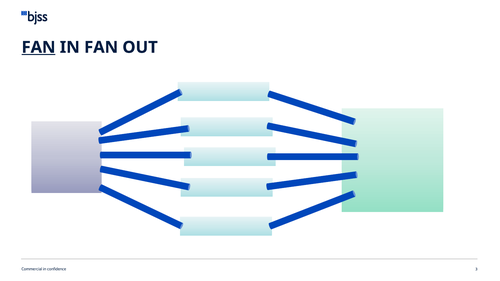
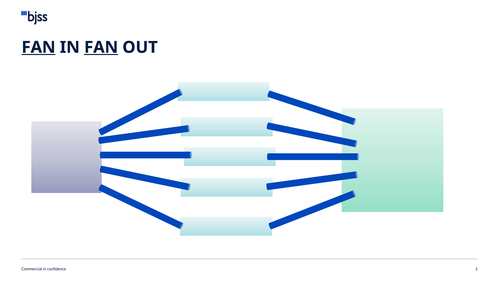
FAN underline: none -> present (101, 47)
